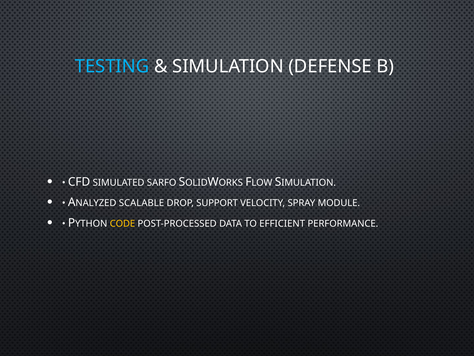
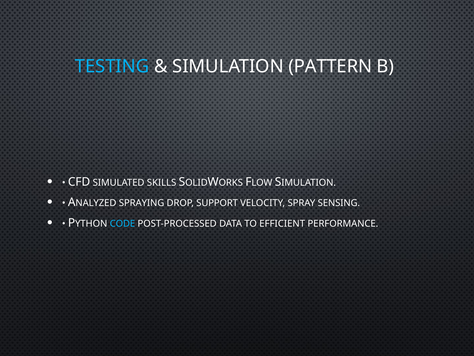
DEFENSE: DEFENSE -> PATTERN (330, 66)
SARFO: SARFO -> SKILLS (162, 182)
SCALABLE: SCALABLE -> SPRAYING (142, 203)
MODULE: MODULE -> SENSING (339, 203)
CODE colour: yellow -> light blue (122, 223)
